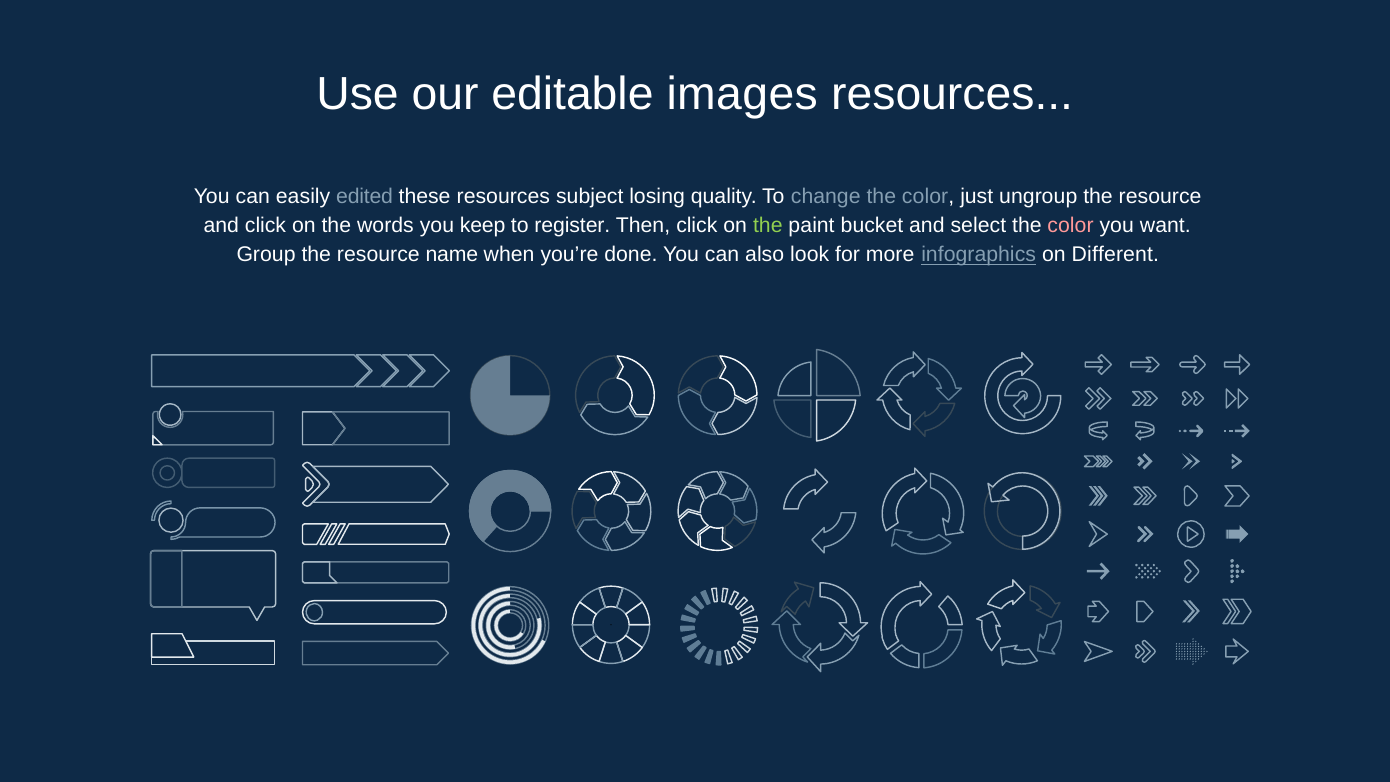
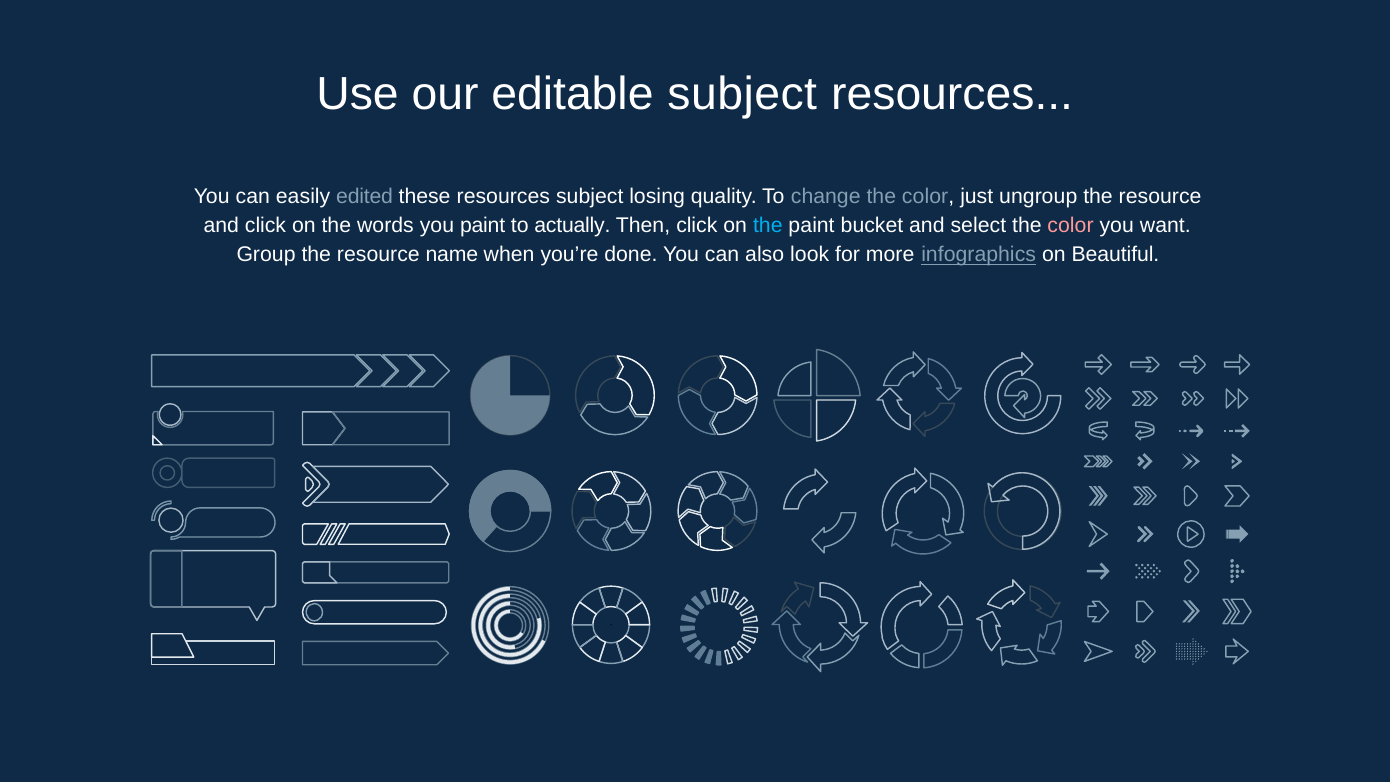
editable images: images -> subject (742, 94)
you keep: keep -> paint (483, 226)
register: register -> actually (572, 226)
the colour: light green -> light blue (768, 226)
Different: Different -> Beautiful (1115, 255)
